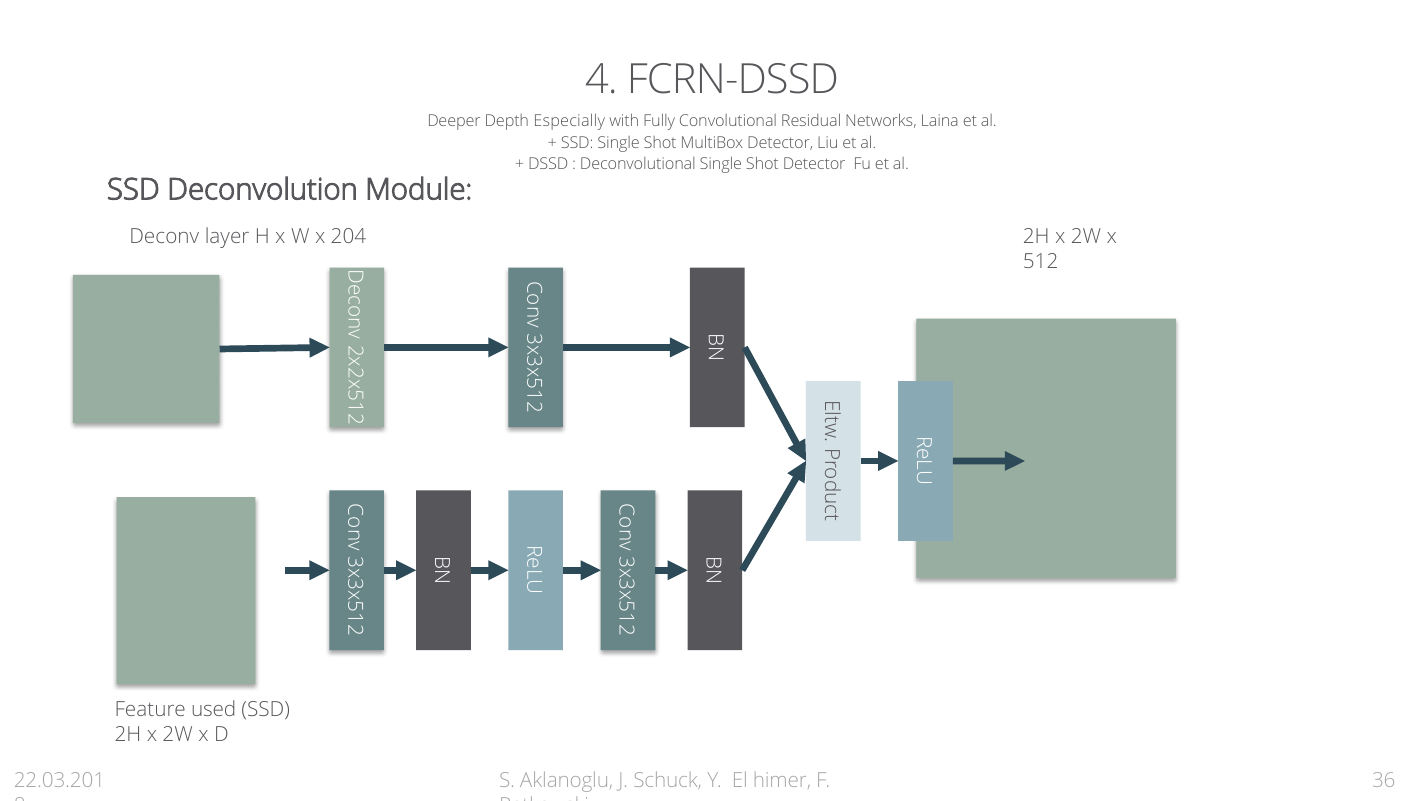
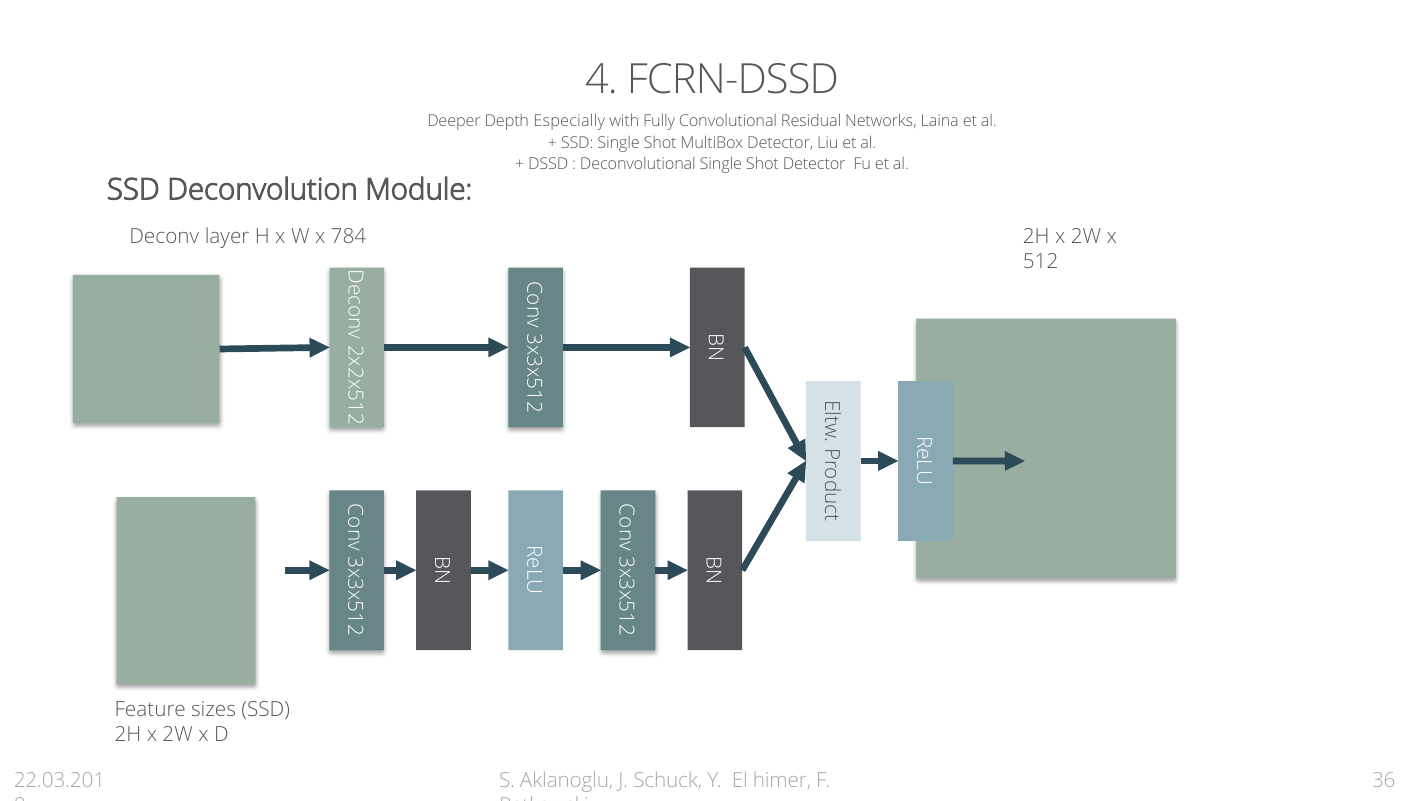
204: 204 -> 784 (348, 237)
used: used -> sizes (214, 709)
